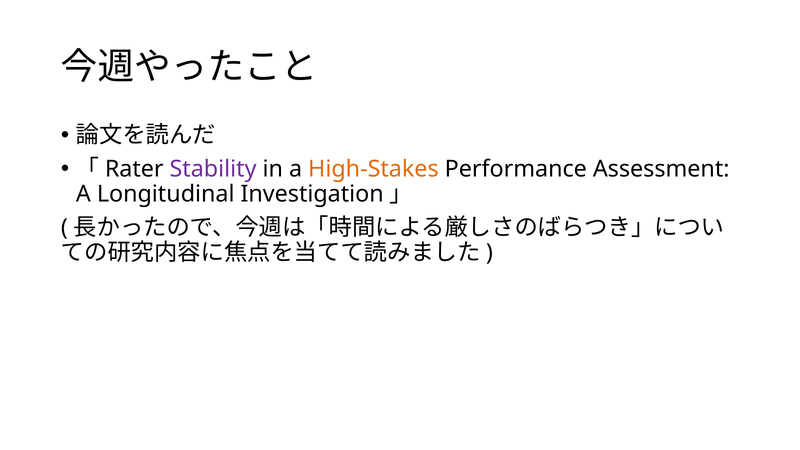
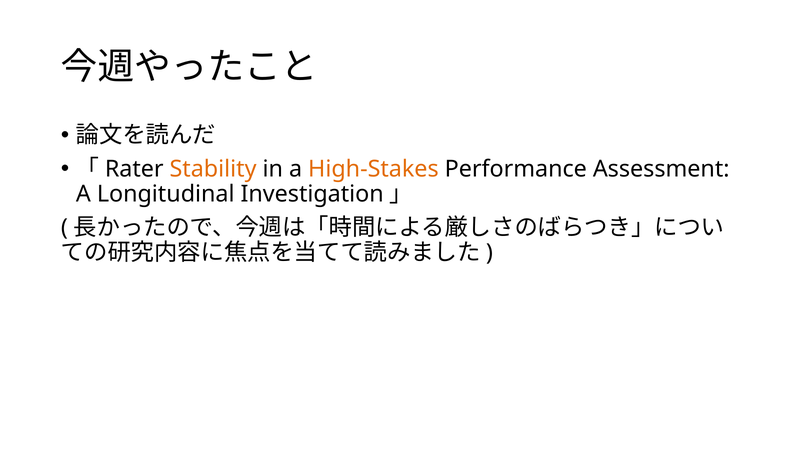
Stability colour: purple -> orange (213, 169)
